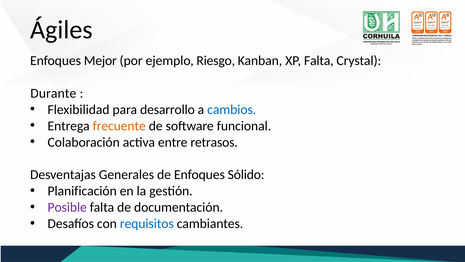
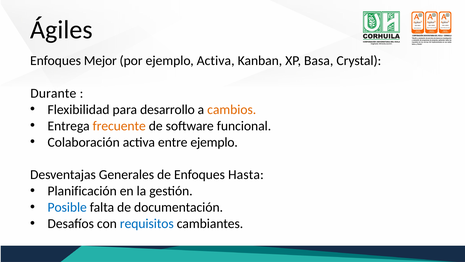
ejemplo Riesgo: Riesgo -> Activa (216, 61)
XP Falta: Falta -> Basa (319, 61)
cambios colour: blue -> orange (232, 109)
entre retrasos: retrasos -> ejemplo (214, 142)
Sólido: Sólido -> Hasta (246, 175)
Posible colour: purple -> blue (67, 207)
